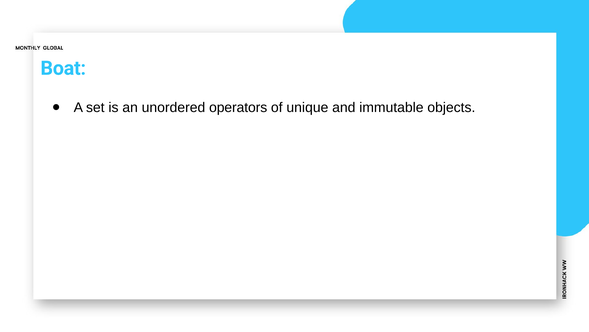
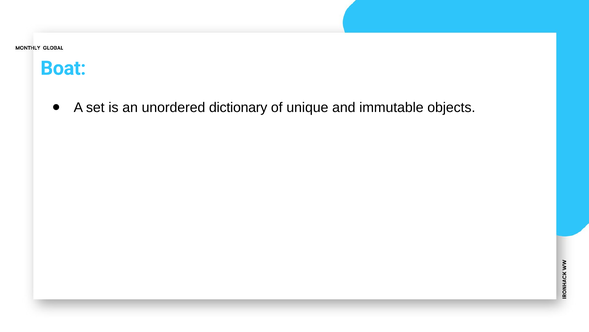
operators: operators -> dictionary (238, 107)
